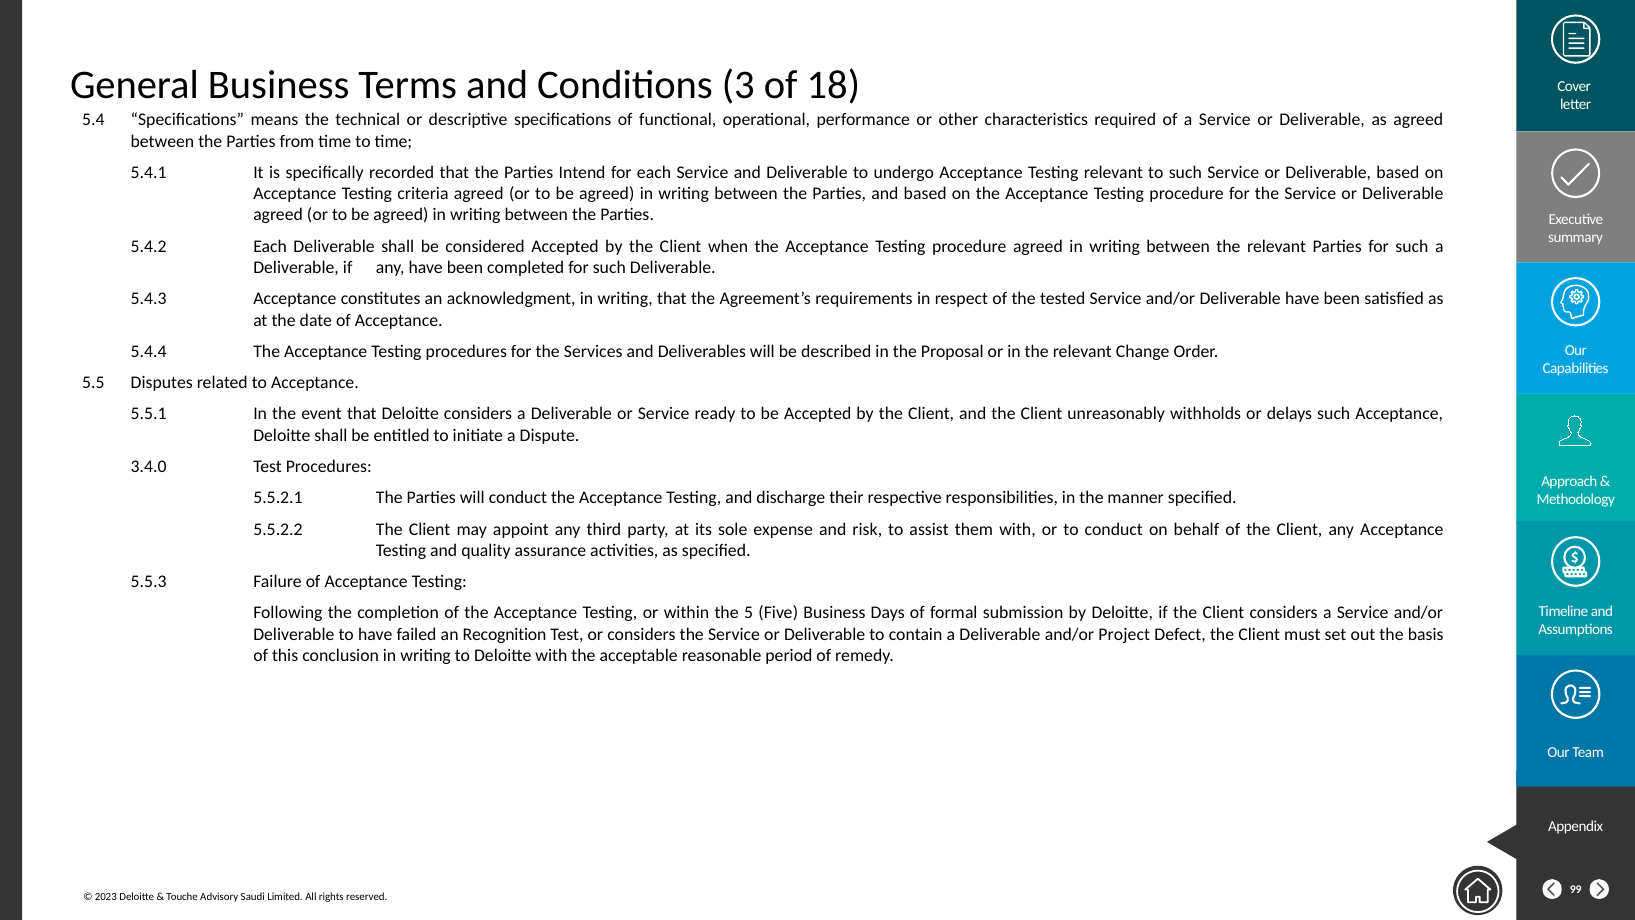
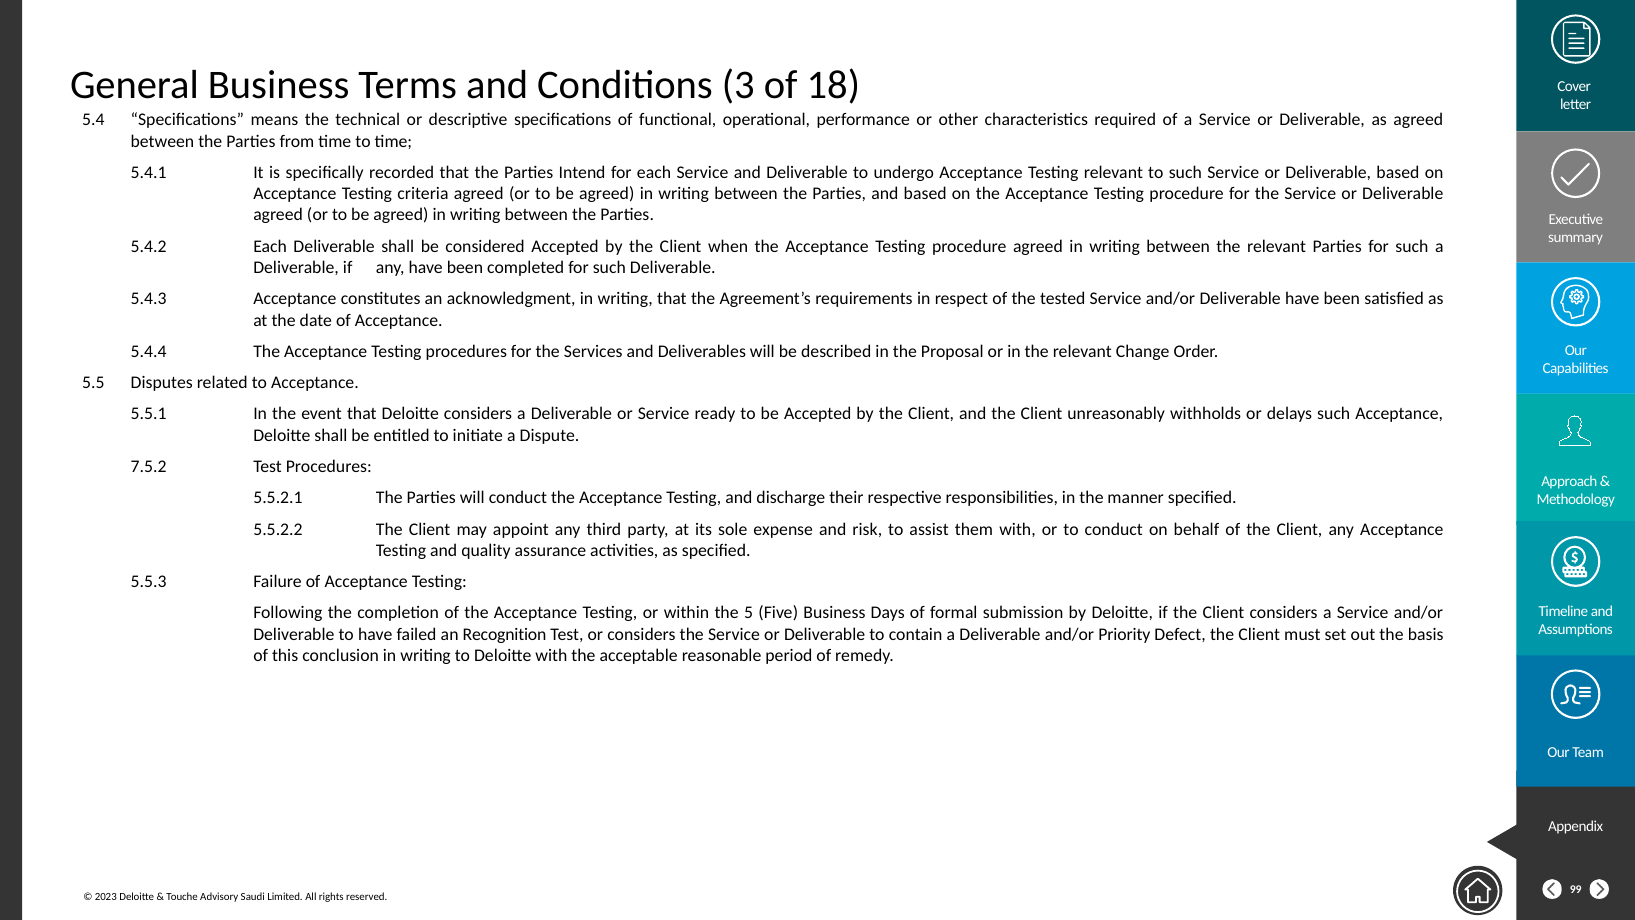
3.4.0: 3.4.0 -> 7.5.2 (149, 466)
Project: Project -> Priority (1124, 634)
